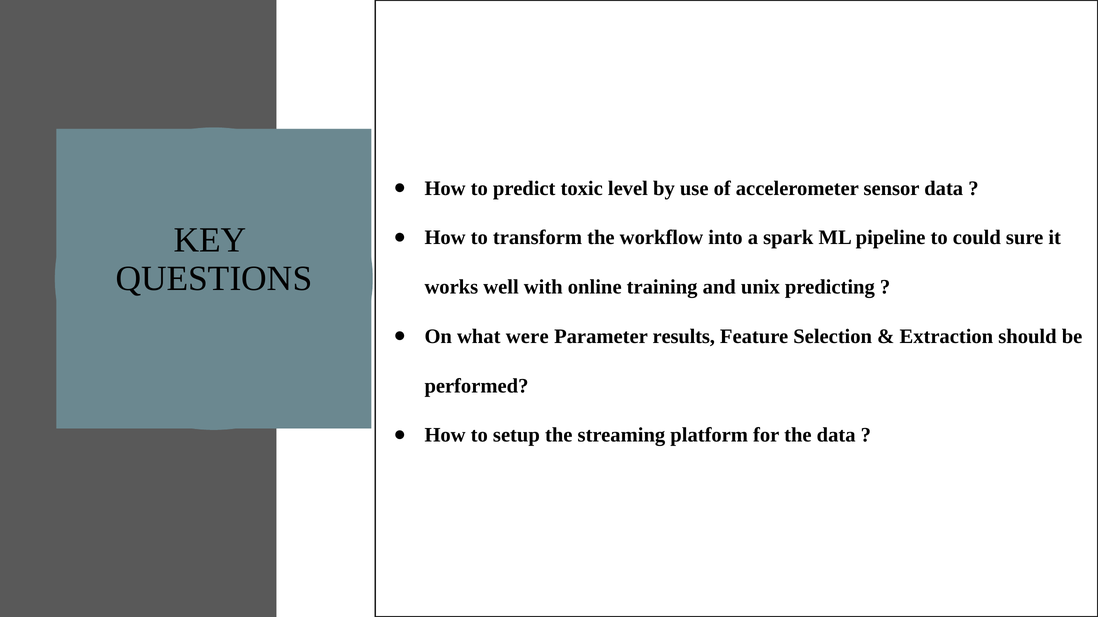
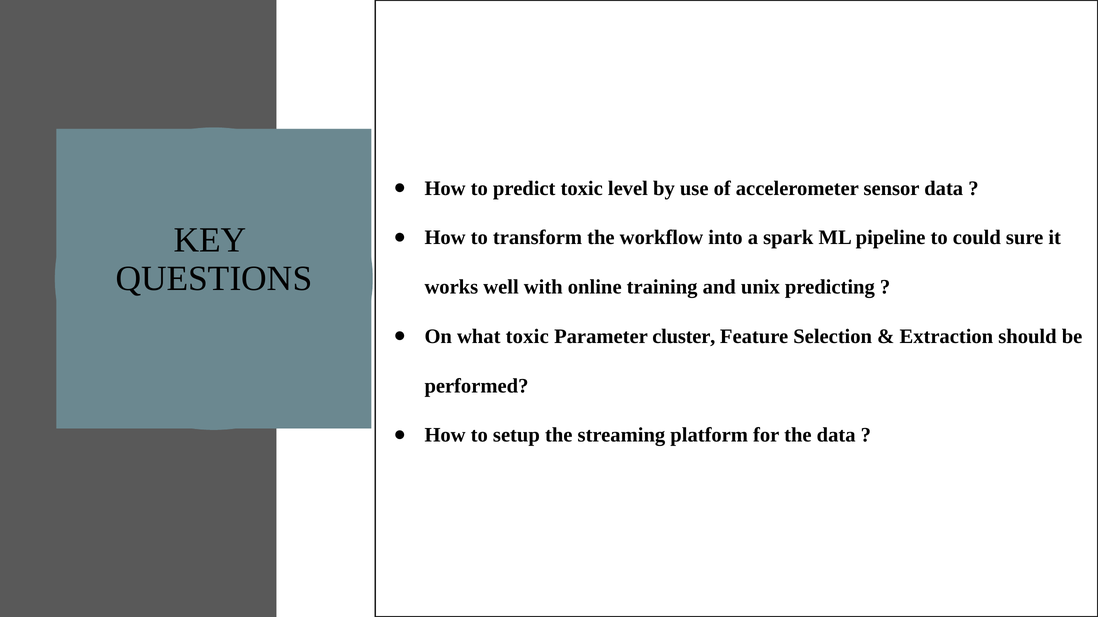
what were: were -> toxic (527, 337)
results: results -> cluster (684, 337)
